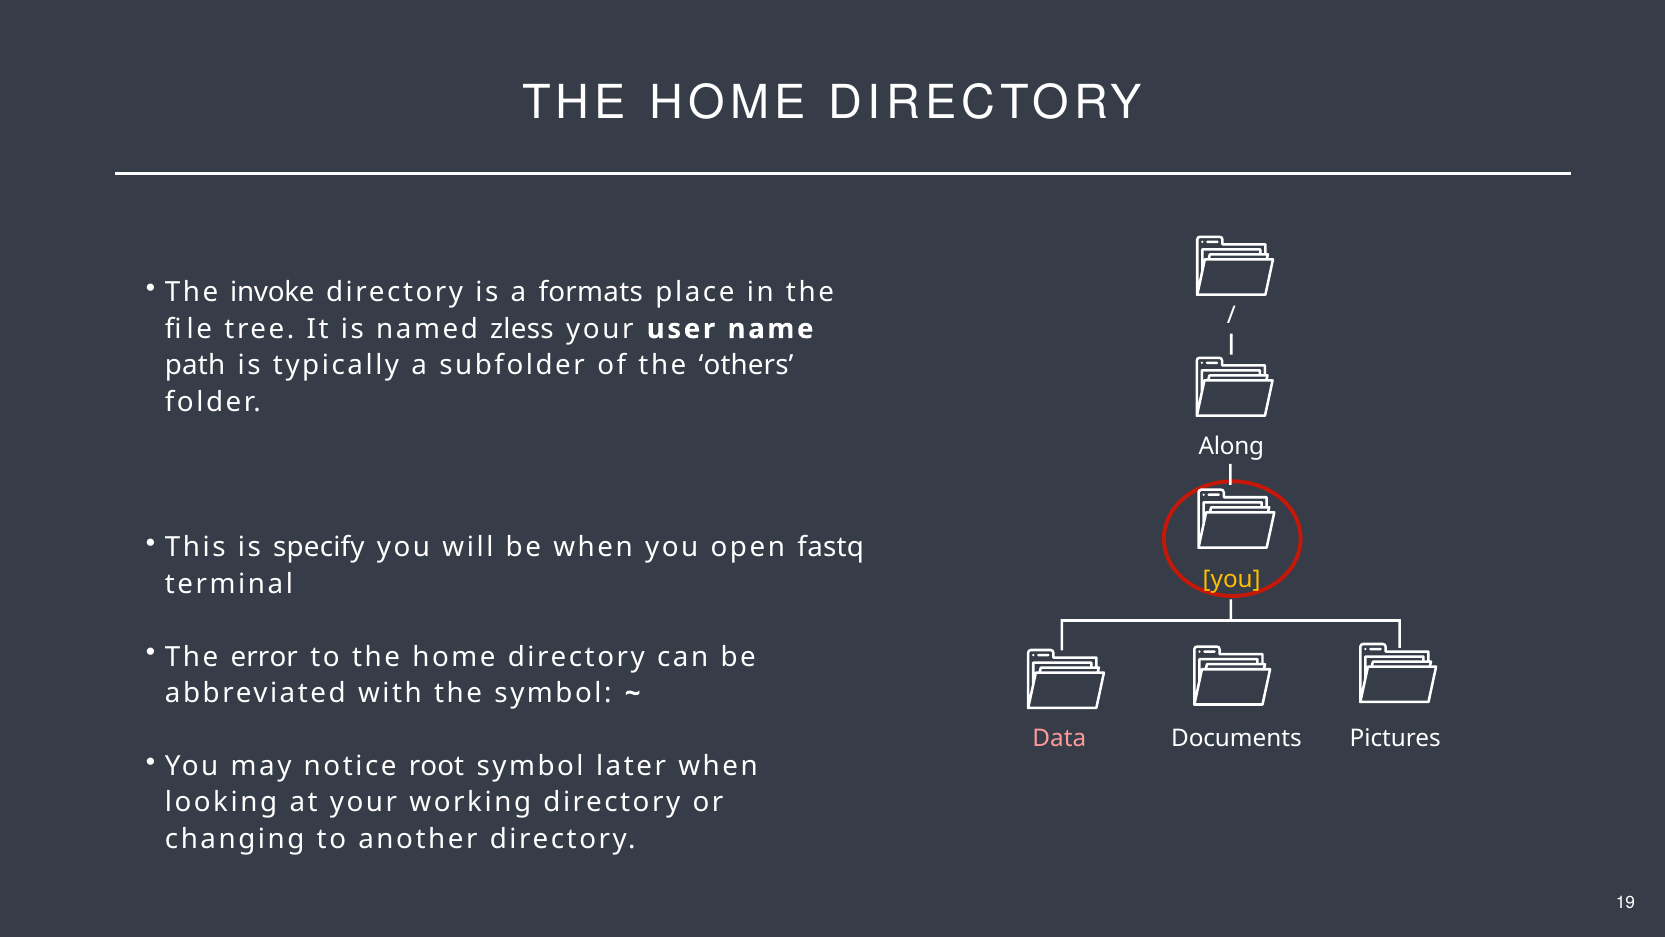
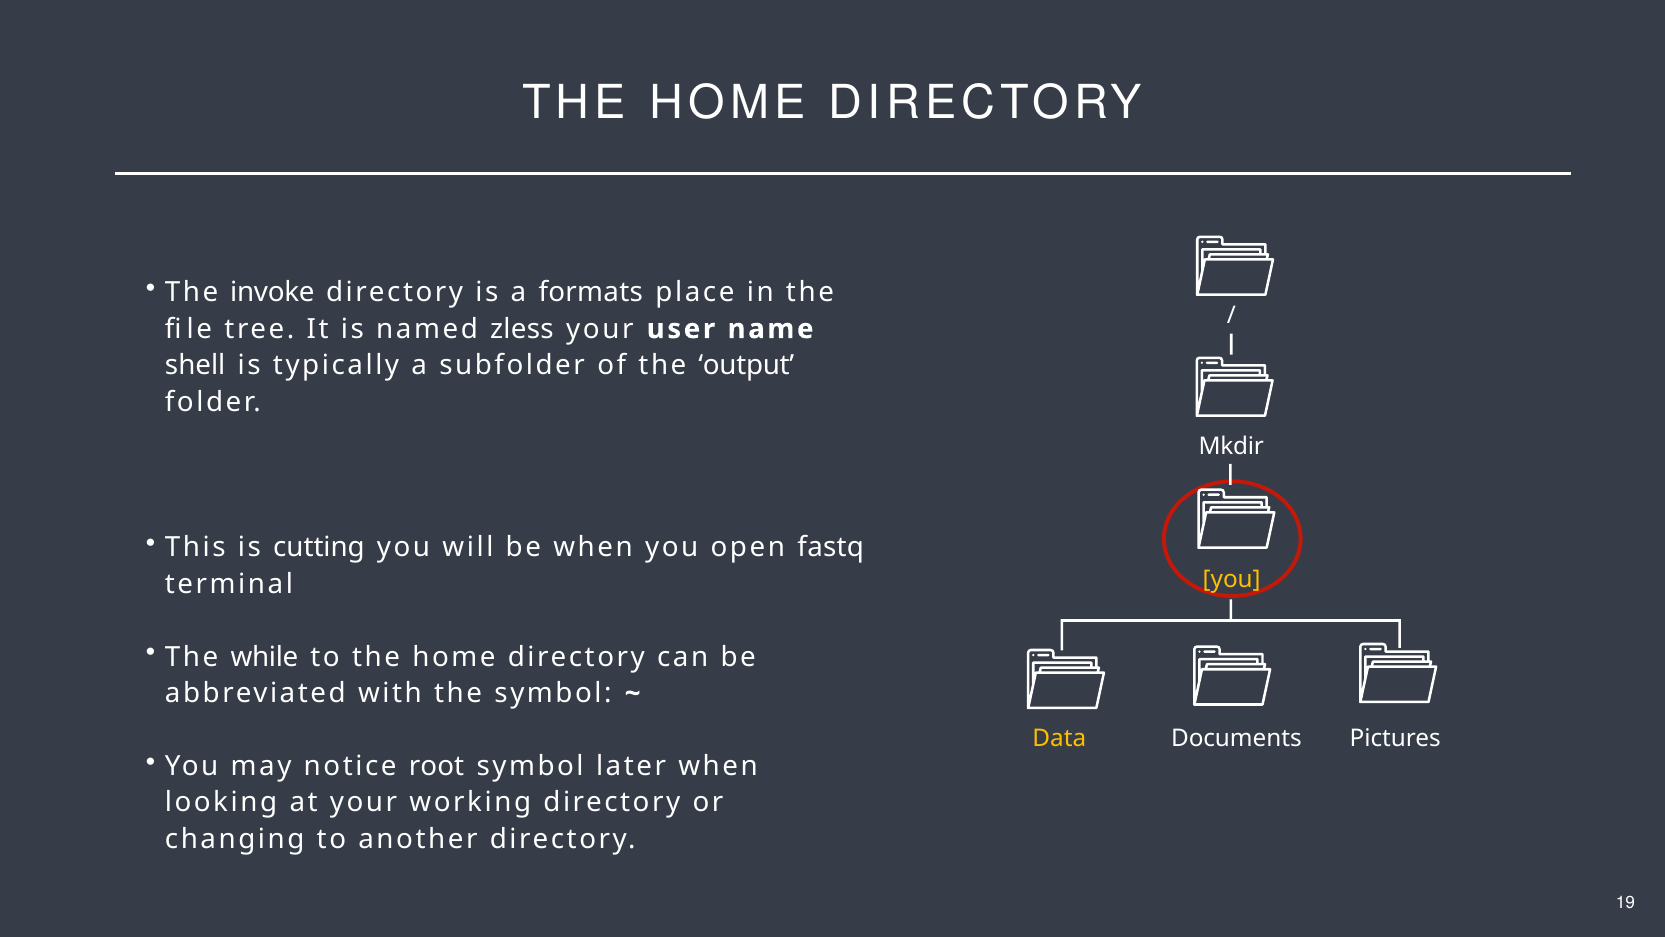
path: path -> shell (195, 365)
others: others -> output (746, 365)
Along: Along -> Mkdir (1231, 446)
specify: specify -> cutting (319, 548)
error: error -> while (264, 657)
Data colour: pink -> yellow (1059, 739)
